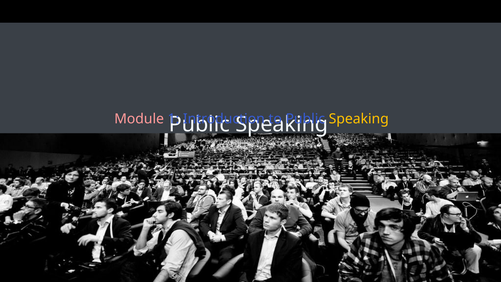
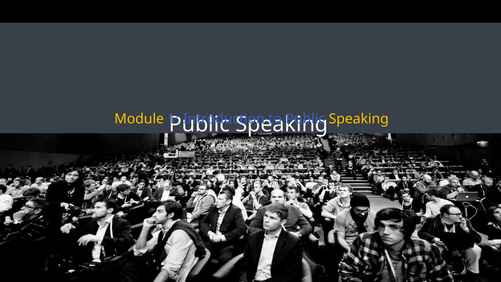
Module colour: pink -> yellow (139, 119)
